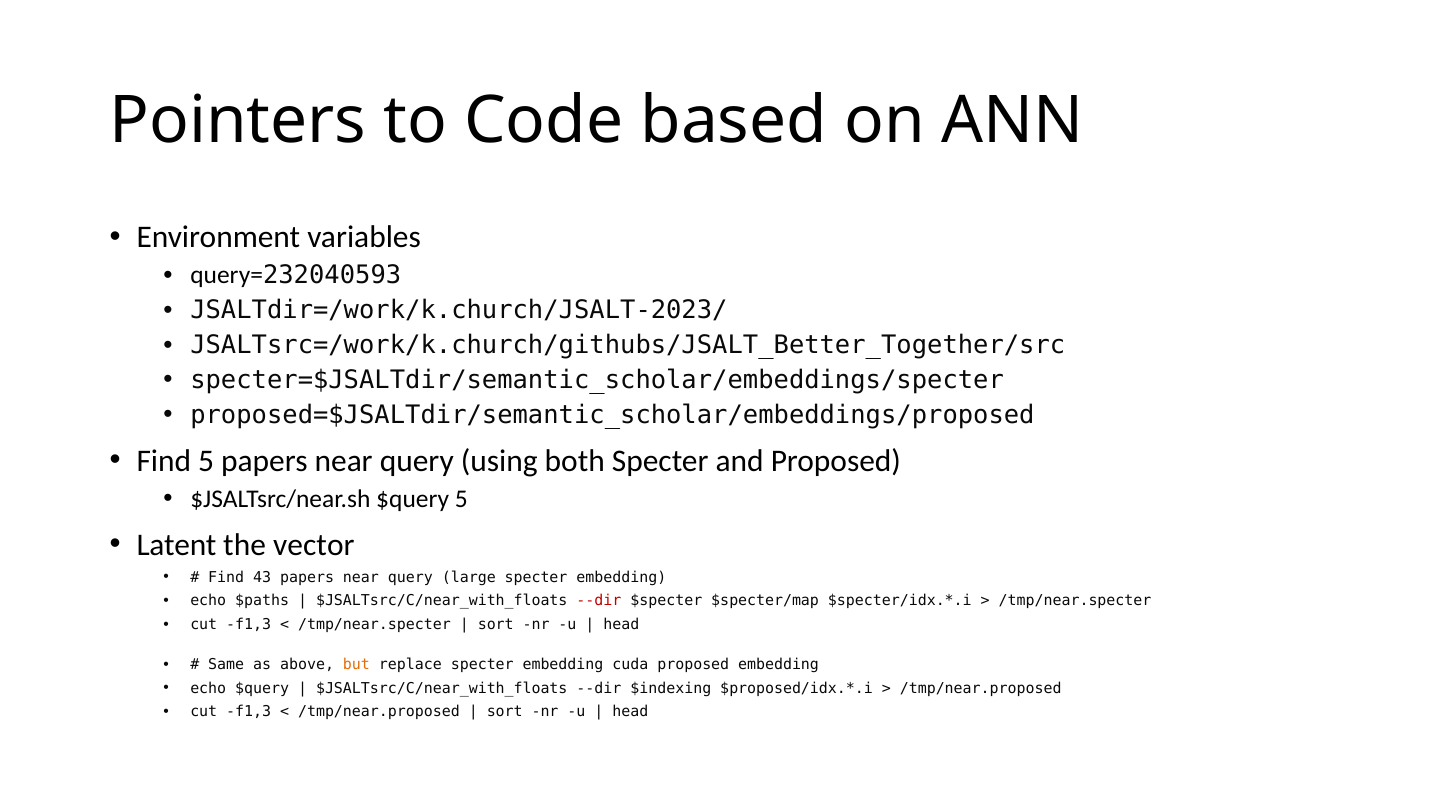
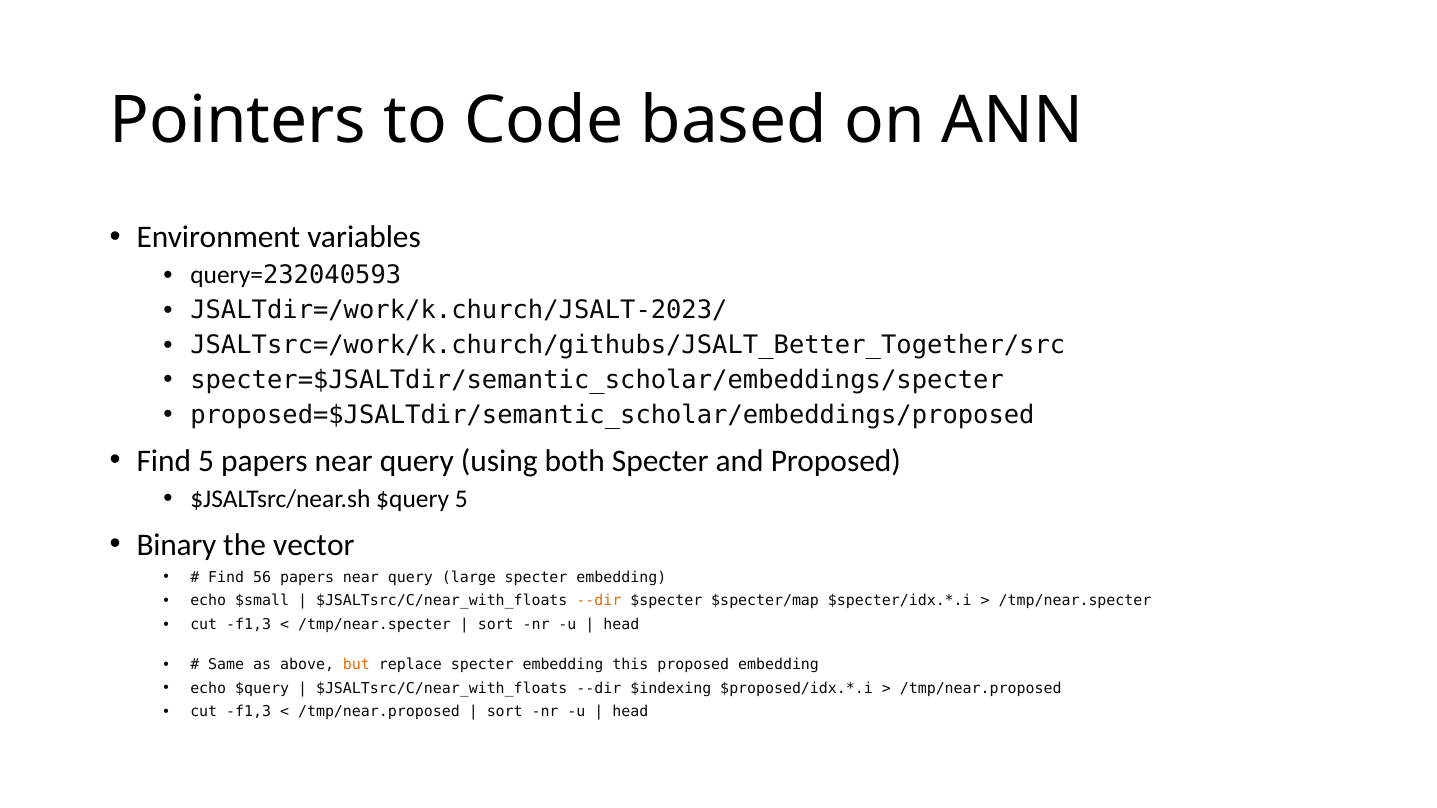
Latent: Latent -> Binary (176, 545)
43: 43 -> 56 (262, 578)
$paths: $paths -> $small (262, 601)
--dir colour: red -> orange (599, 601)
cuda: cuda -> this (630, 665)
